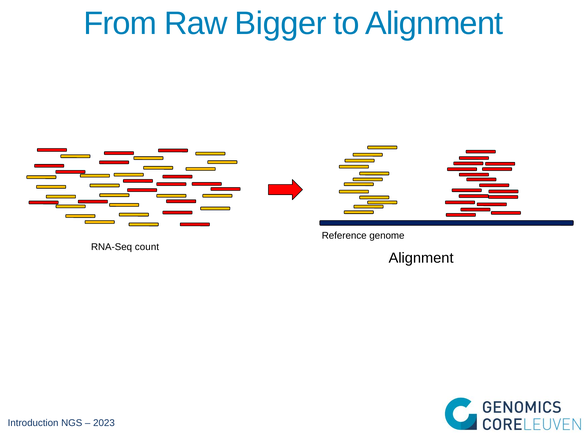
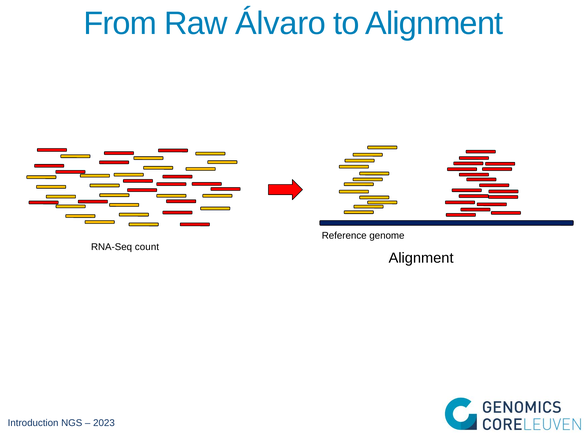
Bigger: Bigger -> Álvaro (281, 23)
